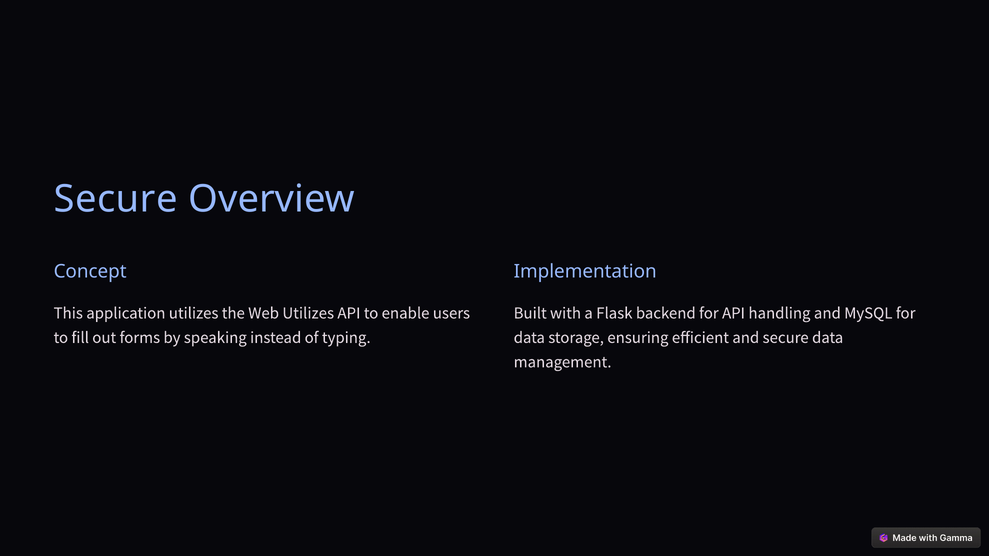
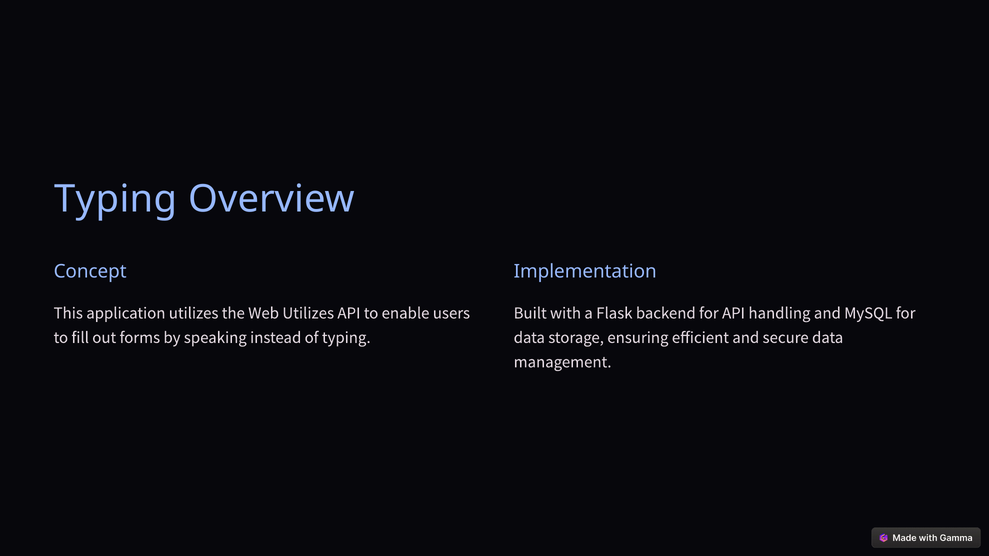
Secure: Secure -> Typing (116, 199)
